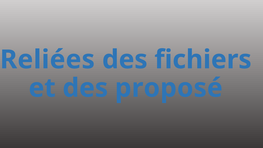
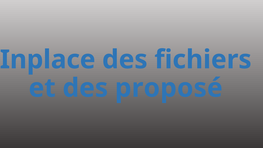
Reliées: Reliées -> Inplace (48, 60)
